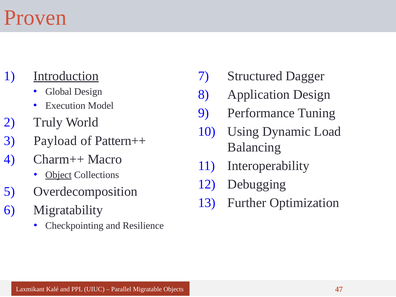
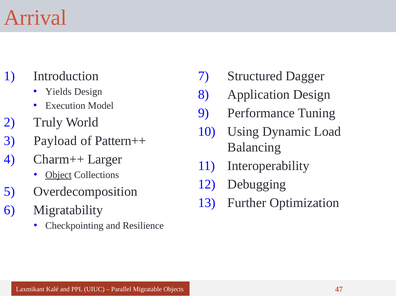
Proven: Proven -> Arrival (35, 18)
Introduction underline: present -> none (66, 76)
Global: Global -> Yields (58, 92)
Macro: Macro -> Larger (105, 159)
